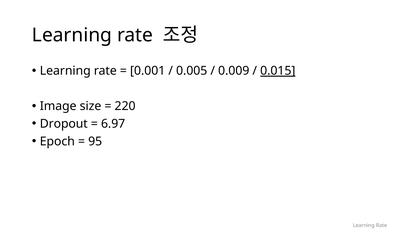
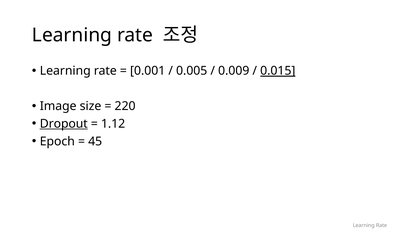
Dropout underline: none -> present (64, 124)
6.97: 6.97 -> 1.12 (113, 124)
95: 95 -> 45 (95, 141)
